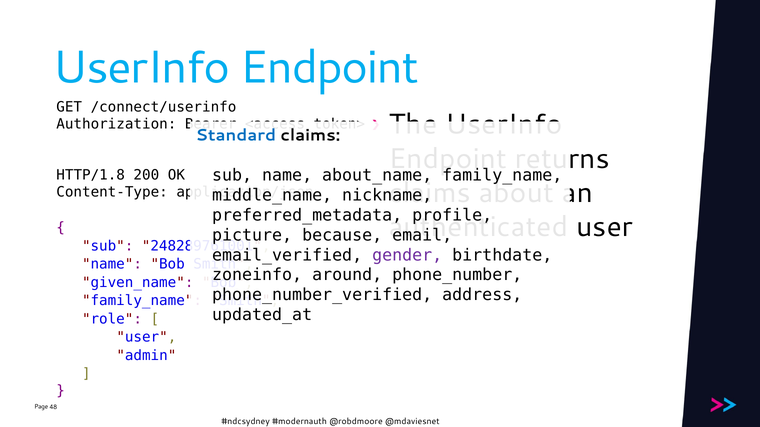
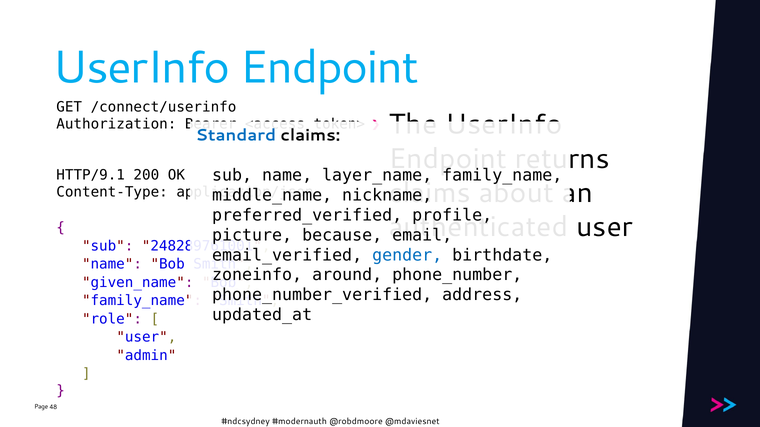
about_name: about_name -> layer_name (377, 176)
HTTP/1.8: HTTP/1.8 -> HTTP/9.1 (91, 175)
preferred_metadata: preferred_metadata -> preferred_verified (307, 216)
gender colour: purple -> blue (407, 255)
